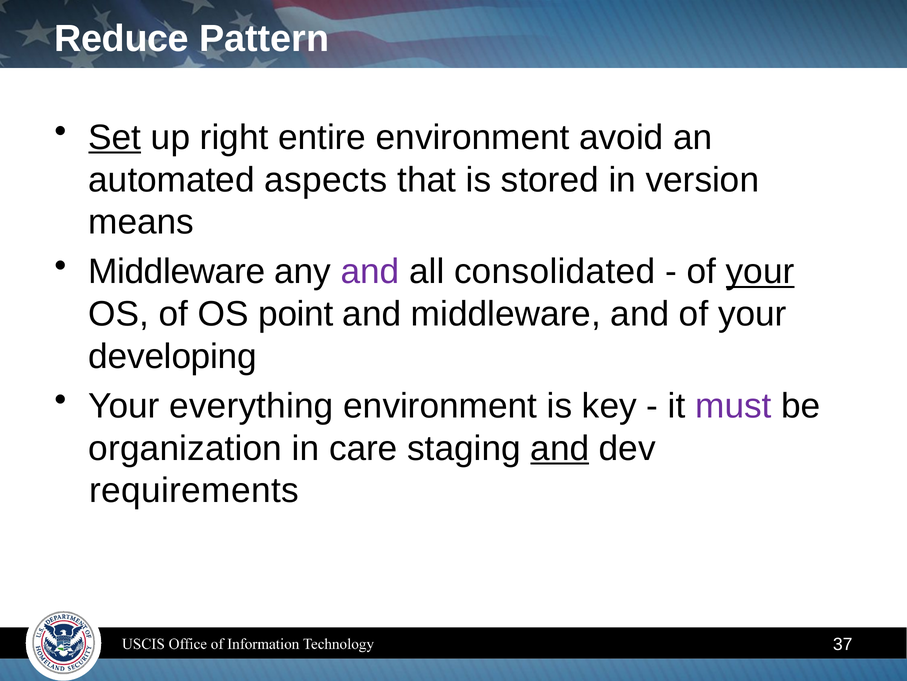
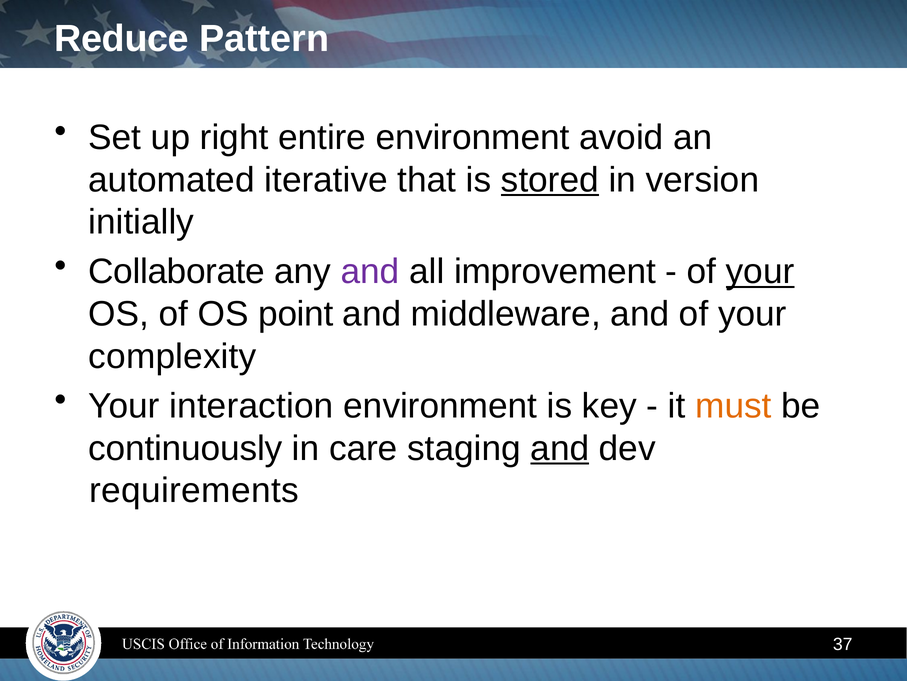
Set underline: present -> none (115, 137)
aspects: aspects -> iterative (326, 180)
stored underline: none -> present (550, 180)
means: means -> initially (141, 222)
Middleware: Middleware -> Collaborate (177, 271)
consolidated: consolidated -> improvement (555, 271)
developing: developing -> complexity (172, 356)
everything: everything -> interaction (251, 406)
must colour: purple -> orange (733, 406)
organization: organization -> continuously (185, 448)
